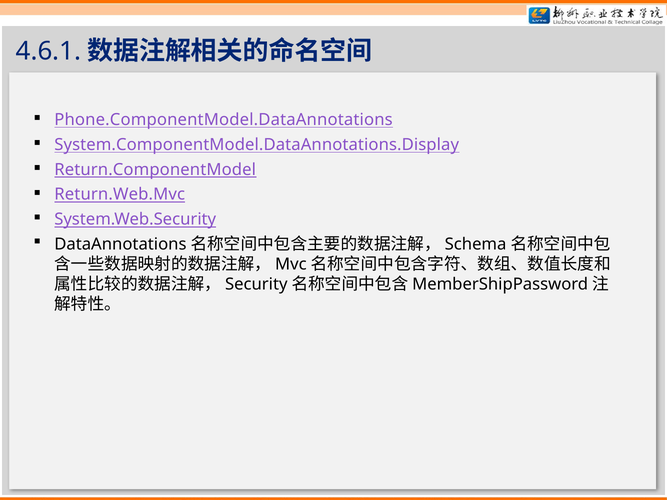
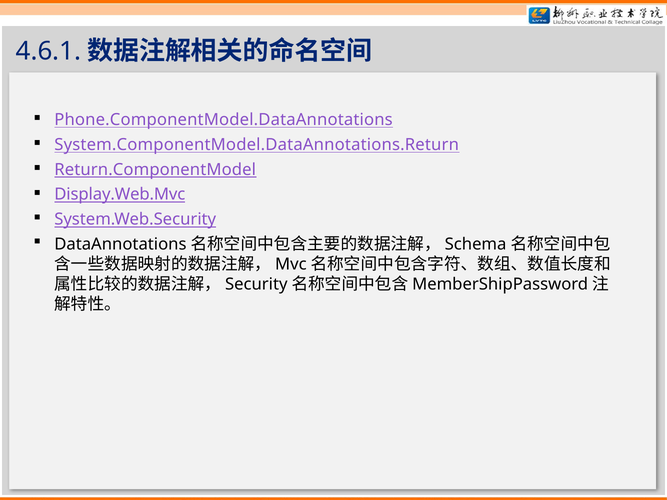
System.ComponentModel.DataAnnotations.Display: System.ComponentModel.DataAnnotations.Display -> System.ComponentModel.DataAnnotations.Return (257, 145)
Return.Web.Mvc: Return.Web.Mvc -> Display.Web.Mvc (120, 195)
